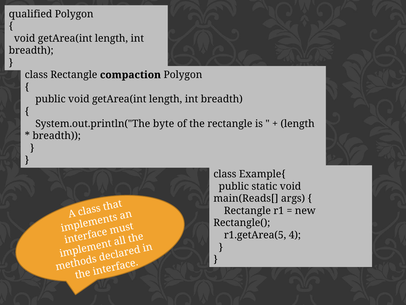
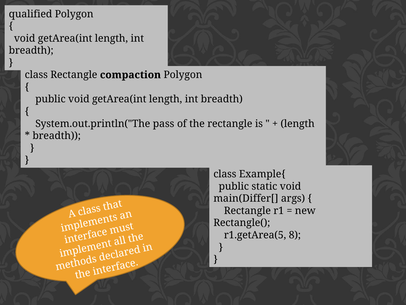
byte: byte -> pass (164, 123)
main(Reads[: main(Reads[ -> main(Differ[ (246, 198)
4: 4 -> 8 (295, 235)
